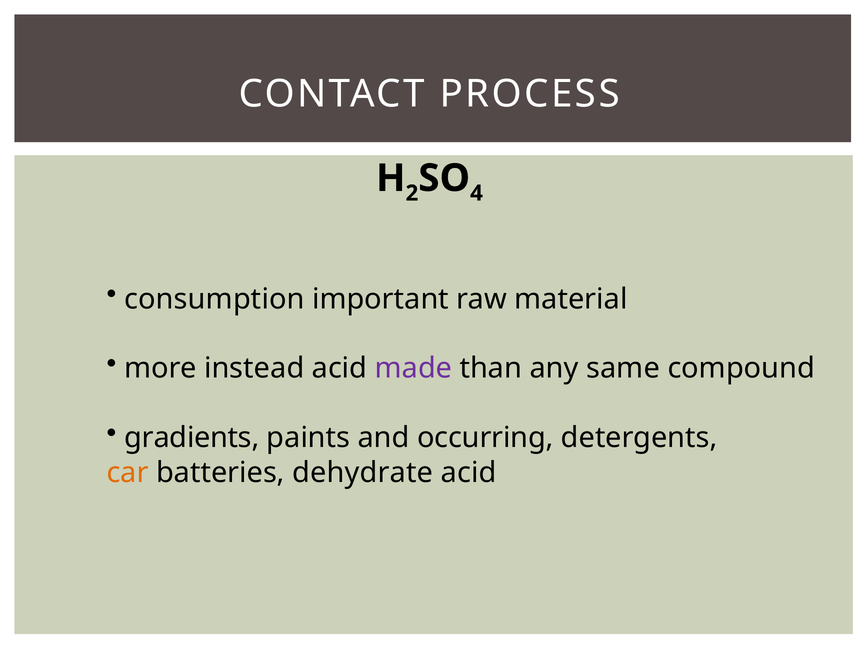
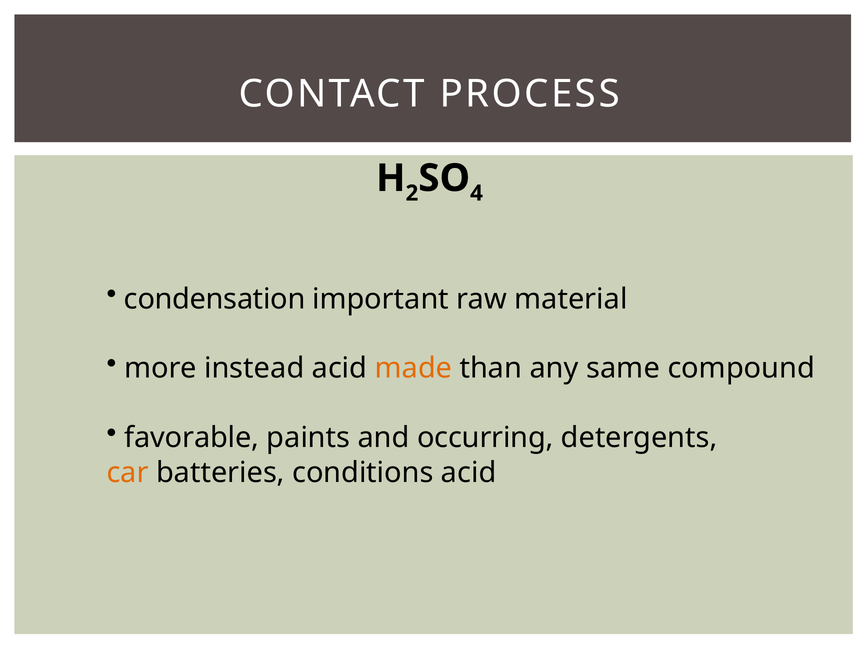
consumption: consumption -> condensation (215, 299)
made colour: purple -> orange (413, 368)
gradients: gradients -> favorable (192, 438)
dehydrate: dehydrate -> conditions (363, 473)
